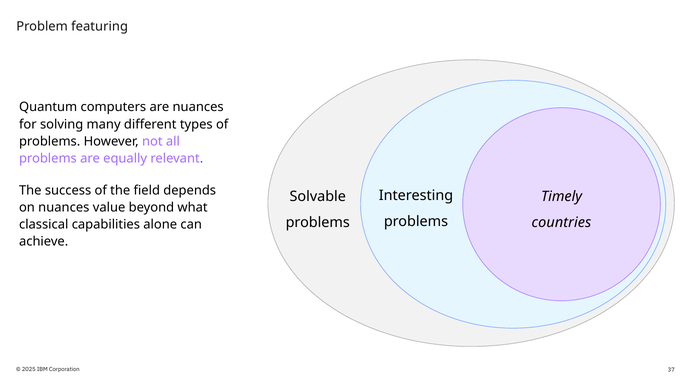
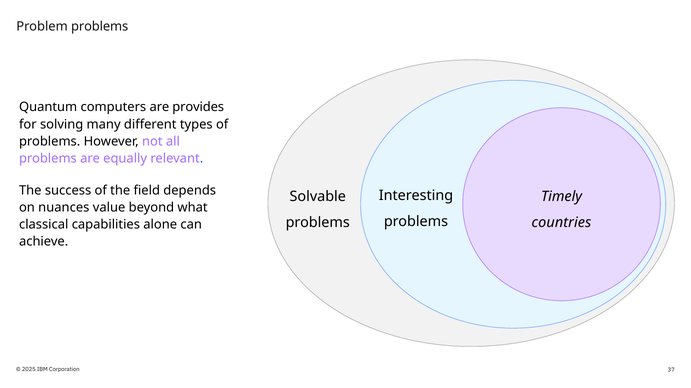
Problem featuring: featuring -> problems (100, 27)
are nuances: nuances -> provides (198, 107)
